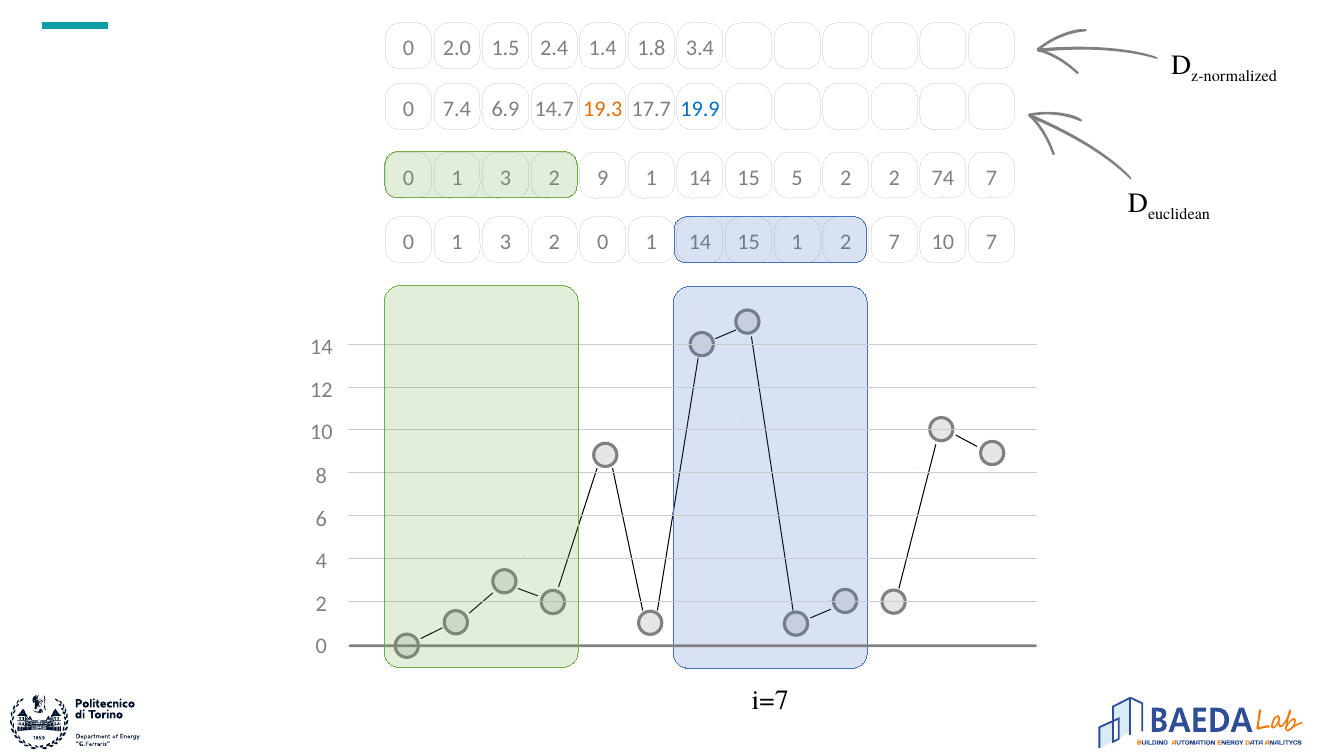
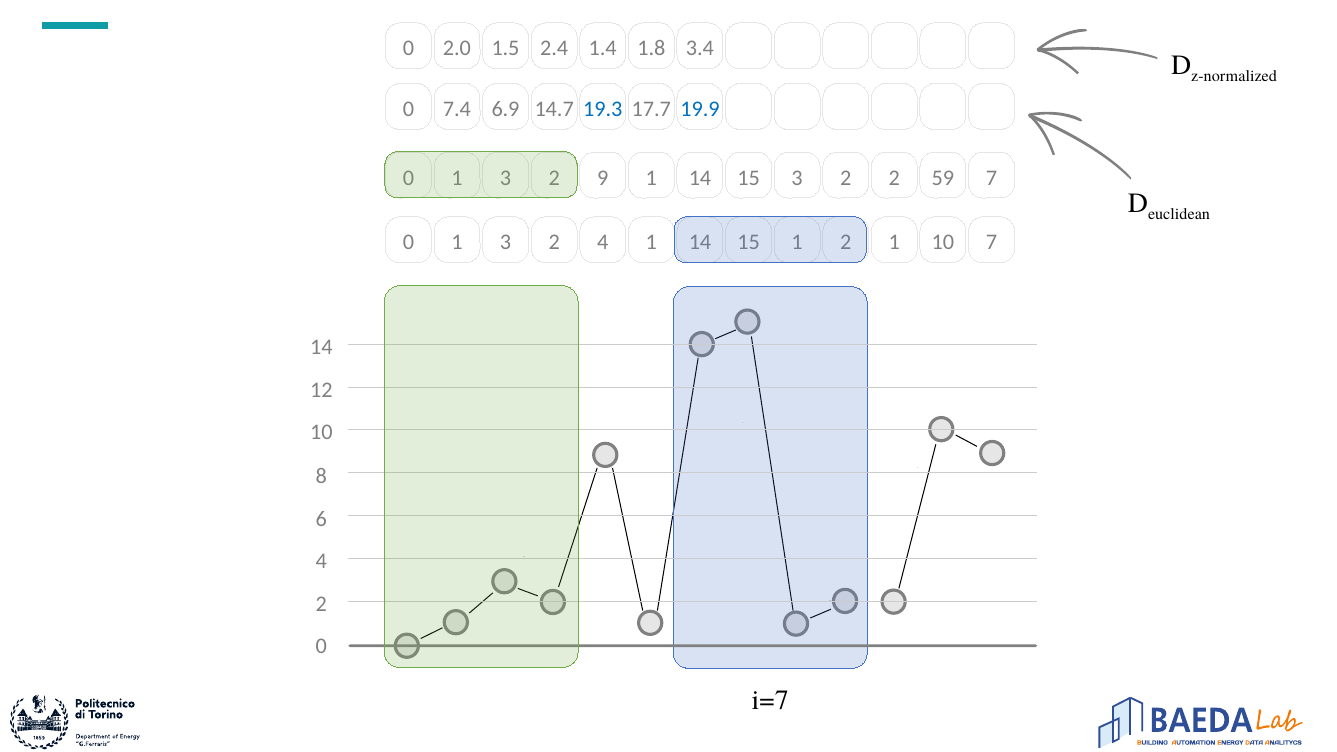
19.3 colour: orange -> blue (603, 109)
14 5: 5 -> 3 (797, 178)
74: 74 -> 59 (943, 178)
2 0: 0 -> 4 (603, 242)
7: 7 -> 1 (894, 242)
